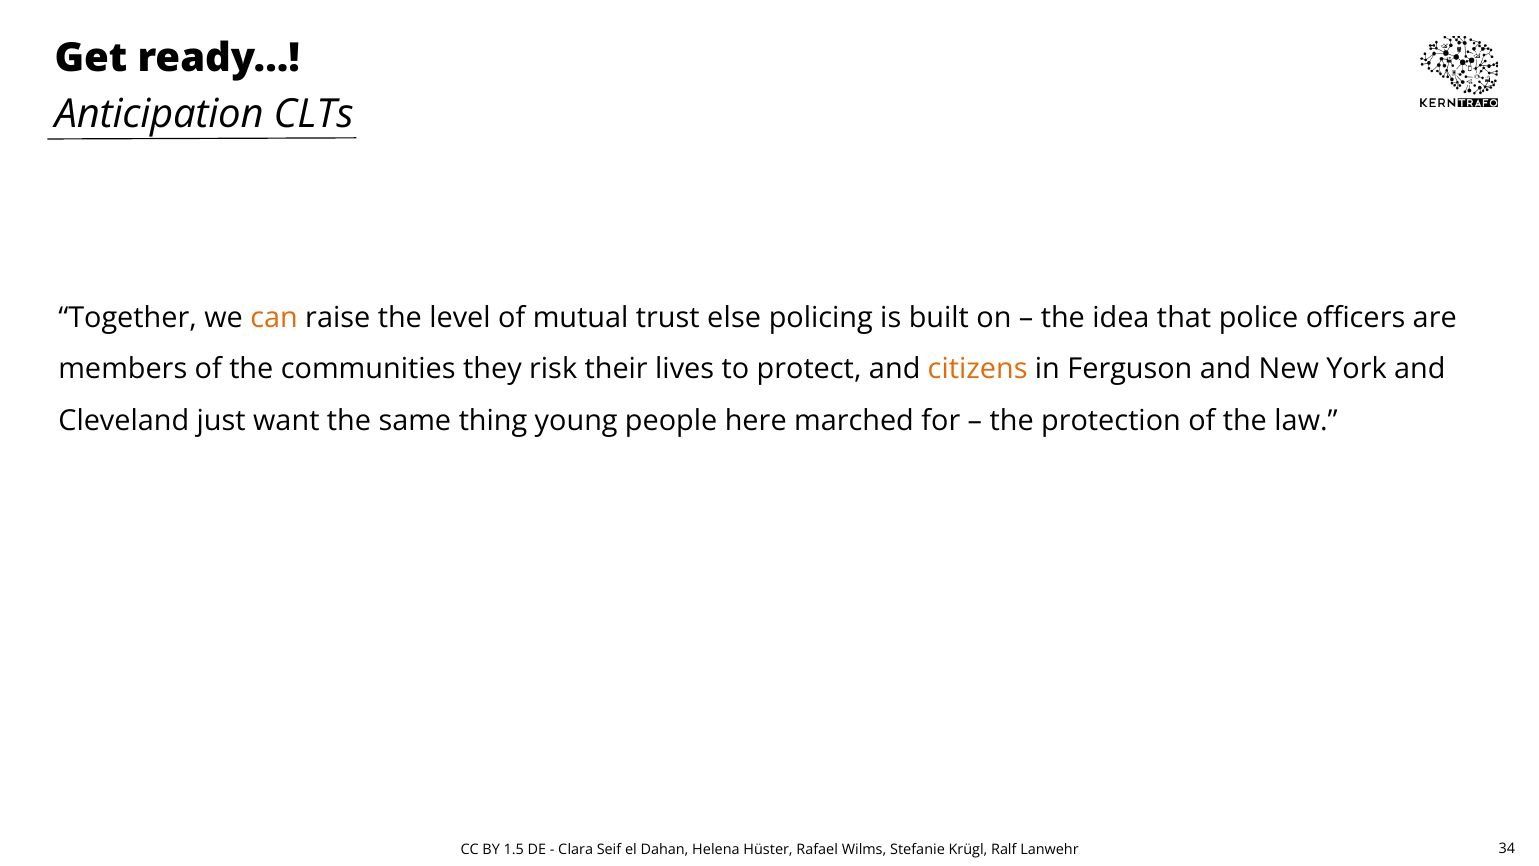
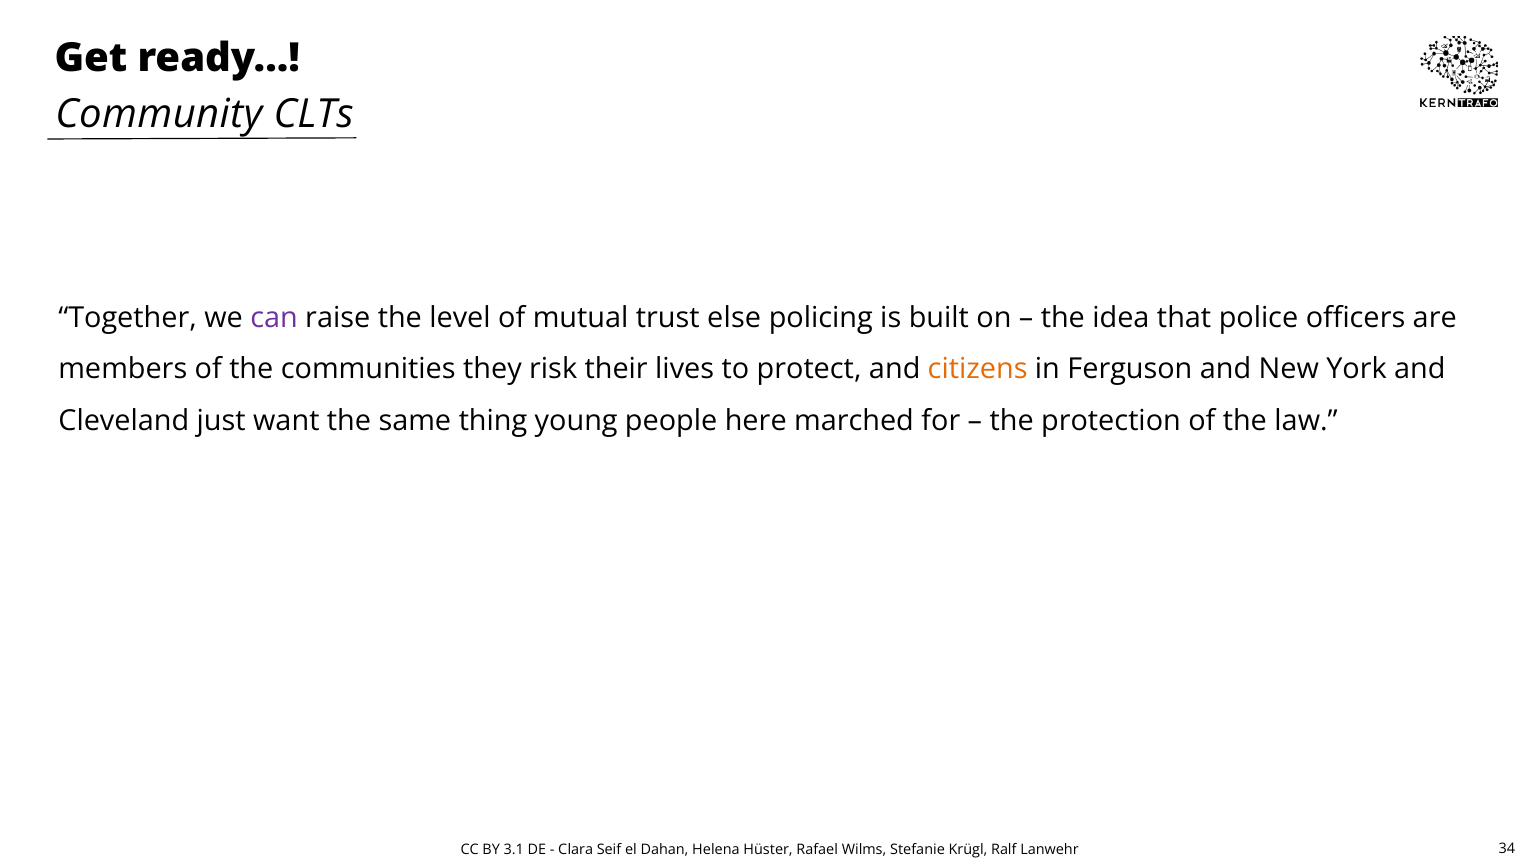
Anticipation: Anticipation -> Community (159, 114)
can colour: orange -> purple (274, 317)
1.5: 1.5 -> 3.1 (514, 850)
